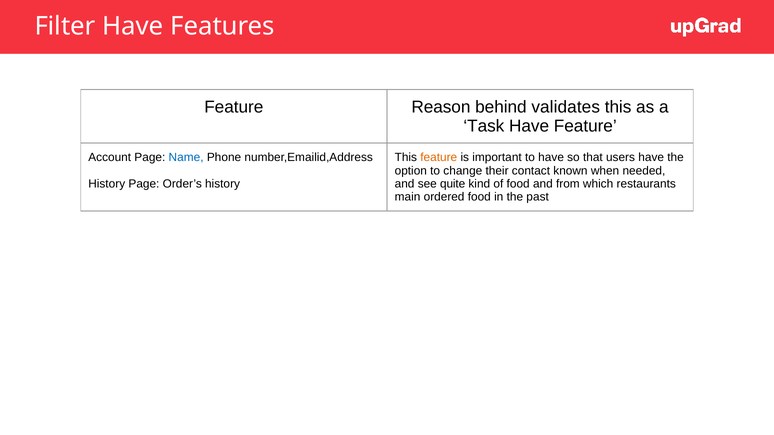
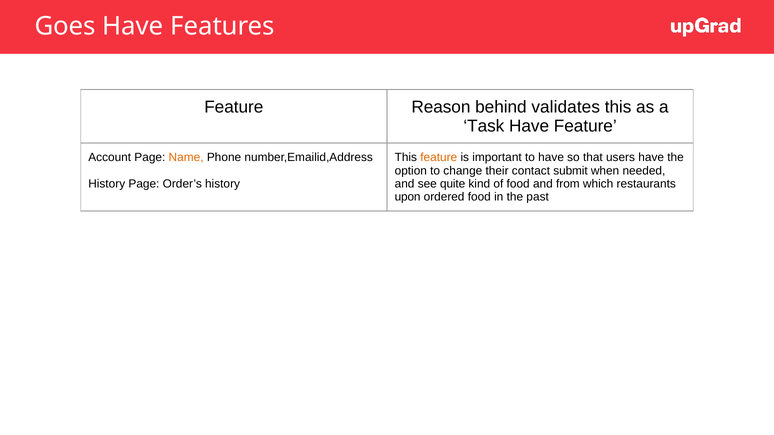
Filter: Filter -> Goes (65, 26)
Name colour: blue -> orange (186, 158)
known: known -> submit (571, 171)
main: main -> upon (408, 197)
